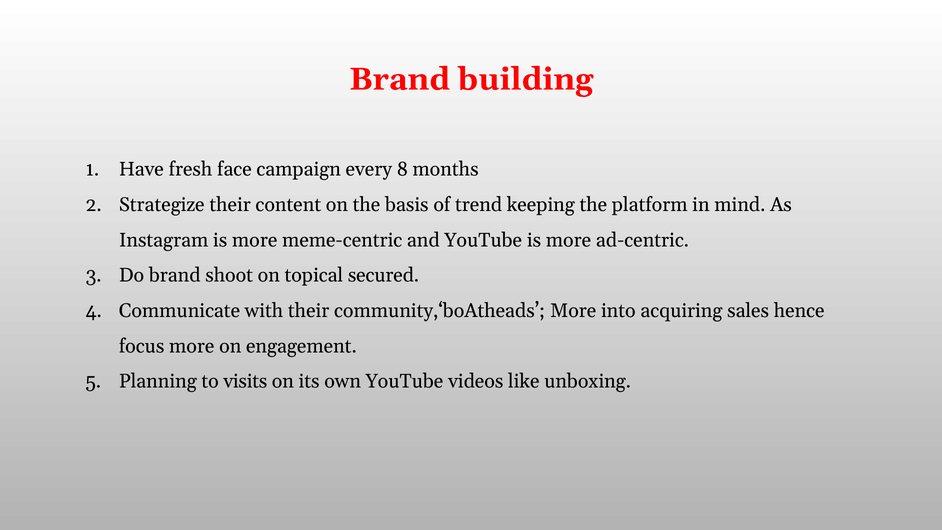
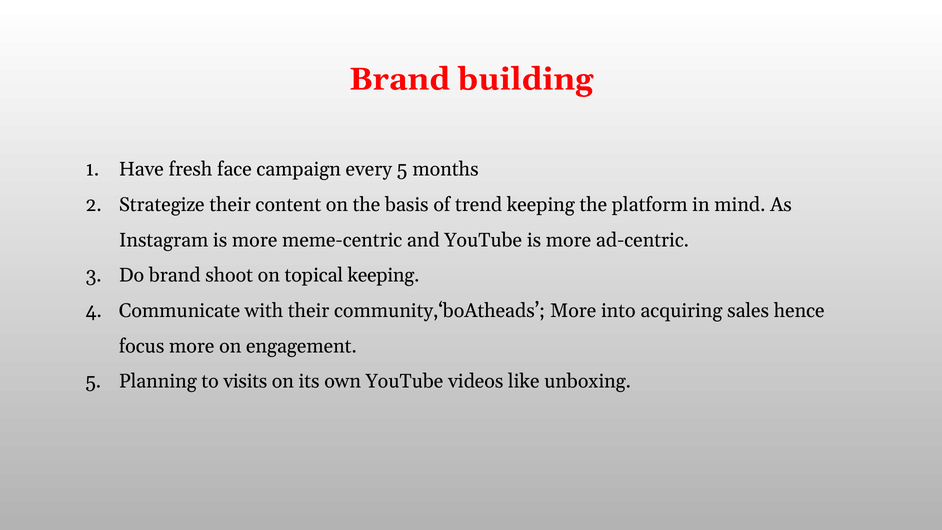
every 8: 8 -> 5 (402, 169)
topical secured: secured -> keeping (384, 275)
